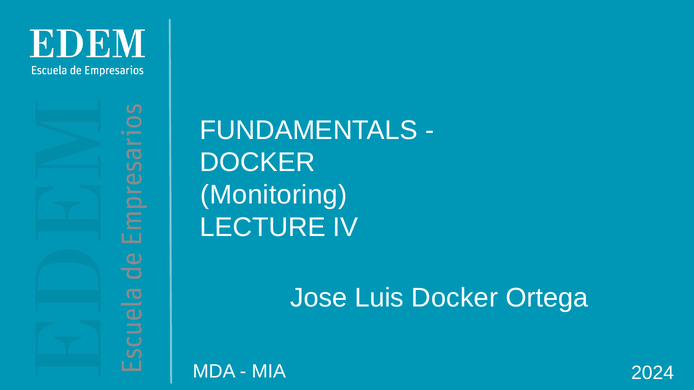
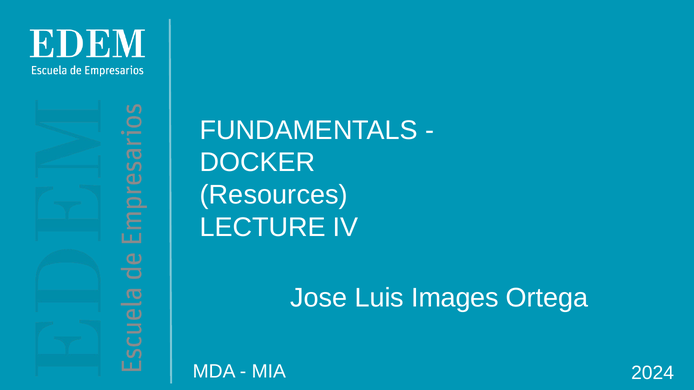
Monitoring: Monitoring -> Resources (274, 195)
Luis Docker: Docker -> Images (455, 298)
